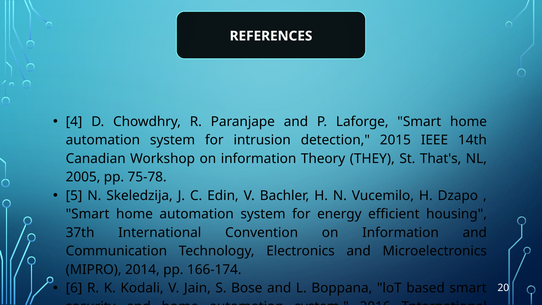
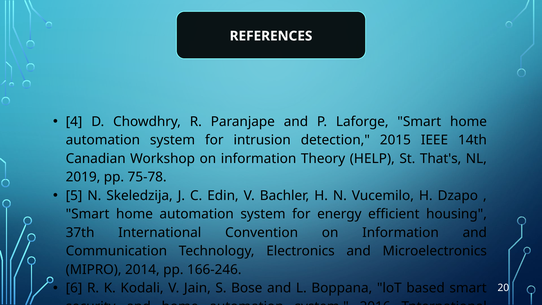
THEY: THEY -> HELP (372, 159)
2005: 2005 -> 2019 (83, 177)
166-174: 166-174 -> 166-246 (214, 270)
